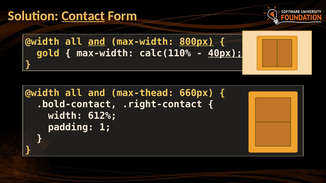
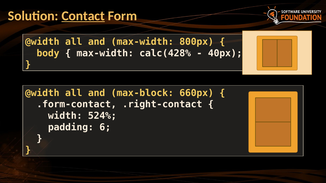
and underline: present -> none (97, 42)
800px underline: present -> none (197, 42)
gold: gold -> body (48, 53)
calc(110%: calc(110% -> calc(428% (165, 53)
40px underline: present -> none (225, 53)
max-thead: max-thead -> max-block (142, 93)
.bold-contact: .bold-contact -> .form-contact (77, 105)
612%: 612% -> 524% (102, 116)
1: 1 -> 6 (105, 127)
